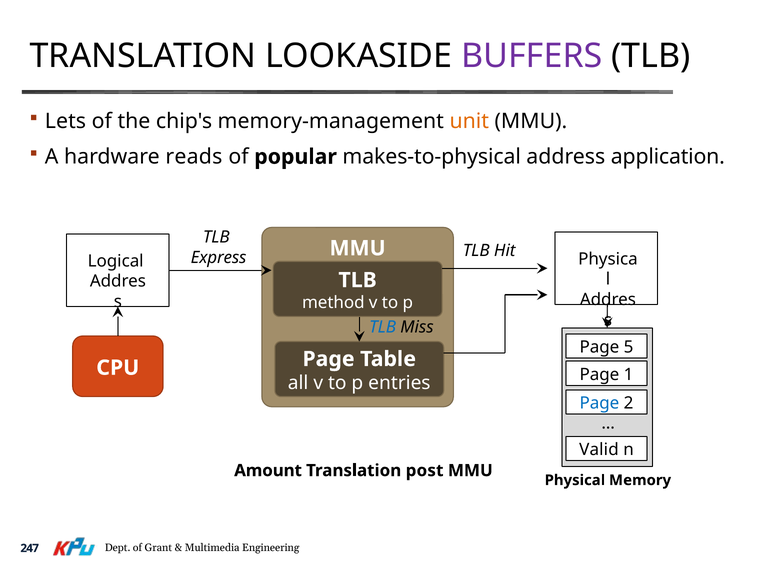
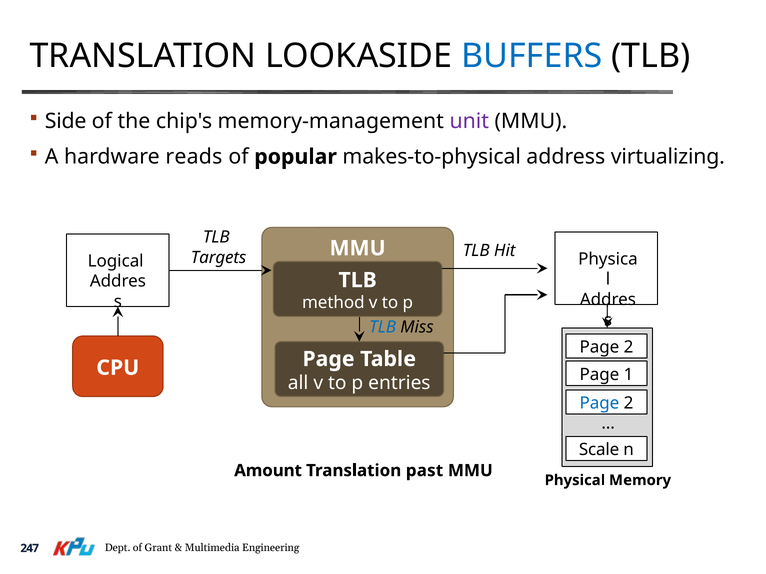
BUFFERS colour: purple -> blue (532, 56)
Lets: Lets -> Side (66, 121)
unit colour: orange -> purple (469, 121)
application: application -> virtualizing (668, 157)
Express: Express -> Targets (219, 258)
5: 5 -> 2 (629, 347)
Valid: Valid -> Scale (599, 450)
post: post -> past (425, 471)
